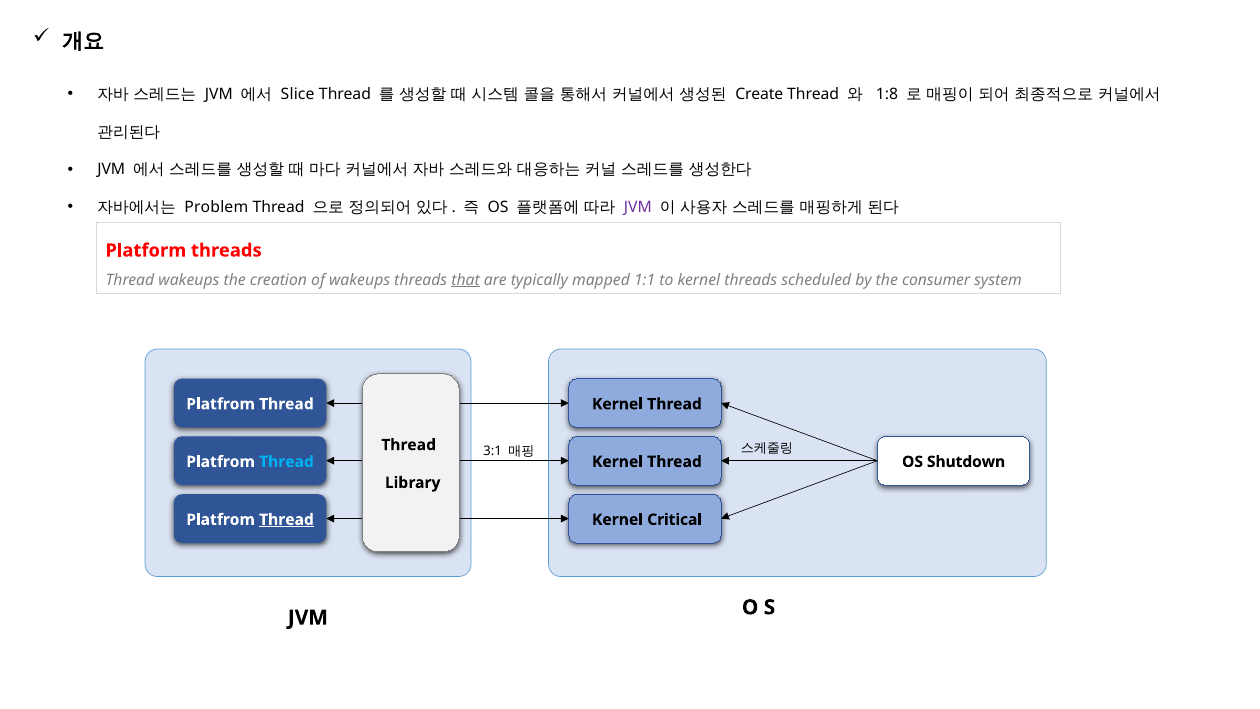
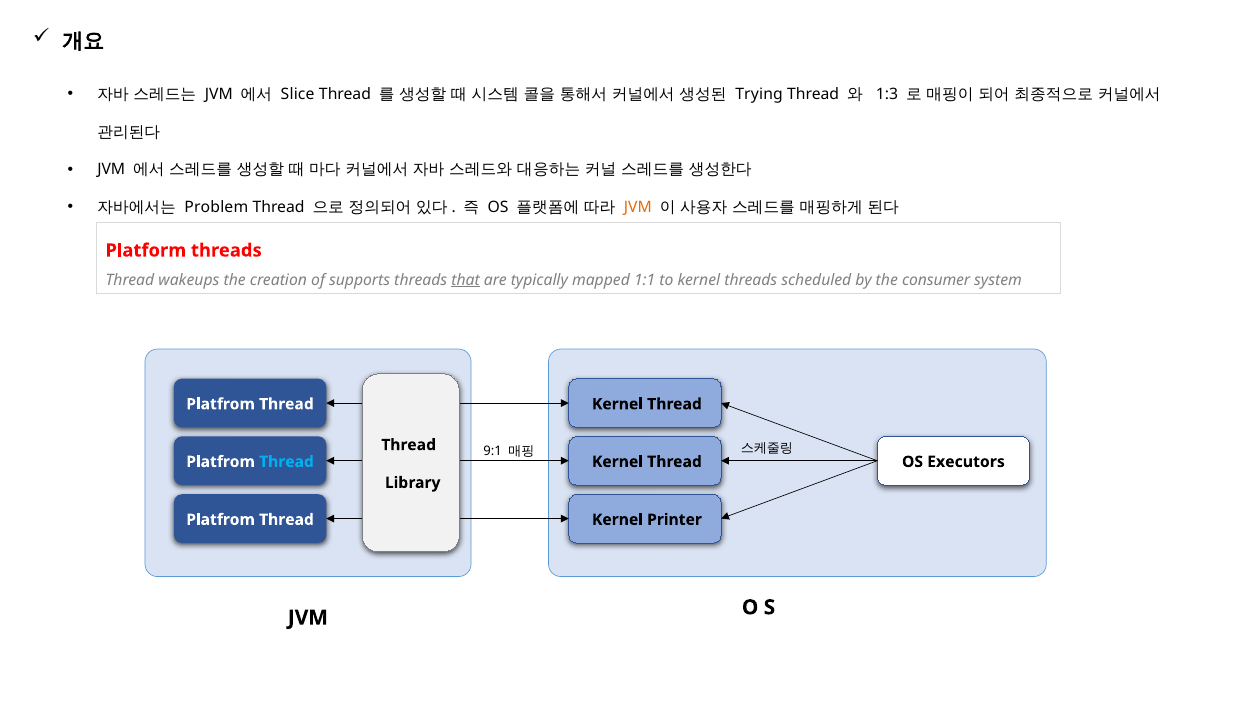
Create: Create -> Trying (759, 94)
1:8: 1:8 -> 1:3 (887, 94)
JVM colour: purple -> orange (638, 208)
of wakeups: wakeups -> supports (360, 280)
3:1: 3:1 -> 9:1 (493, 451)
Shutdown: Shutdown -> Executors (966, 462)
Thread underline: present -> none (286, 519)
Critical: Critical -> Printer (675, 519)
